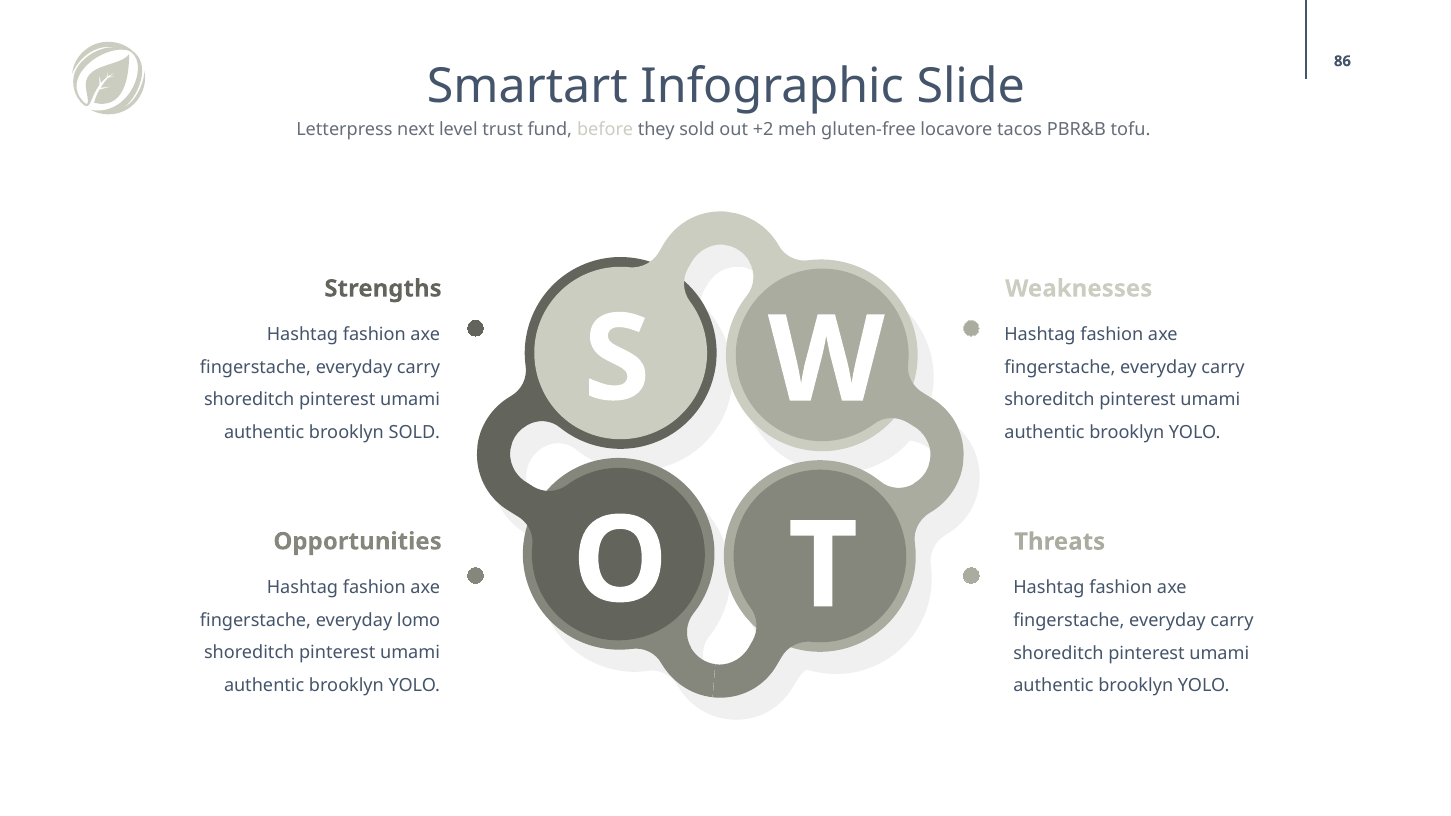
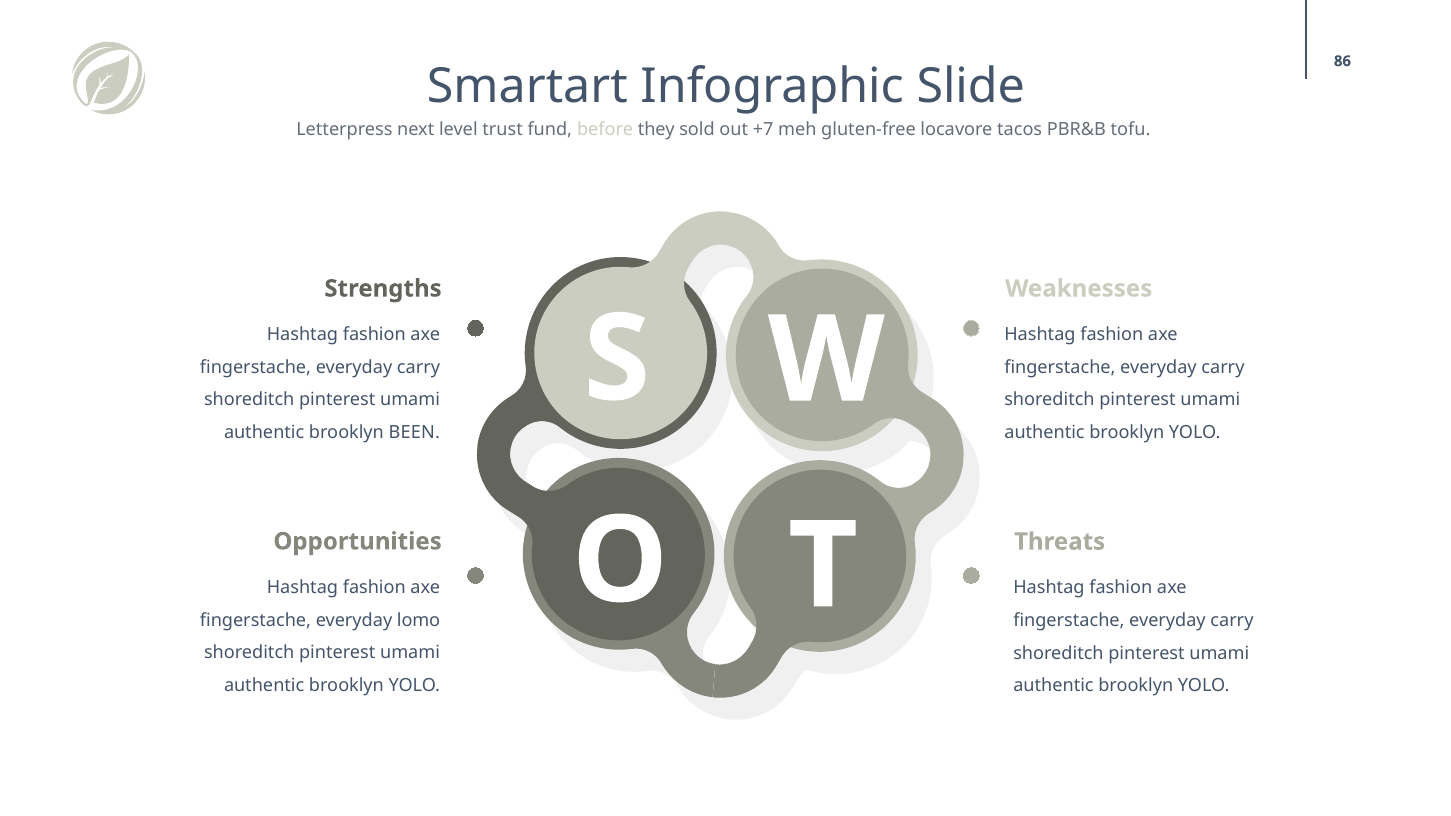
+2: +2 -> +7 (763, 129)
brooklyn SOLD: SOLD -> BEEN (414, 433)
